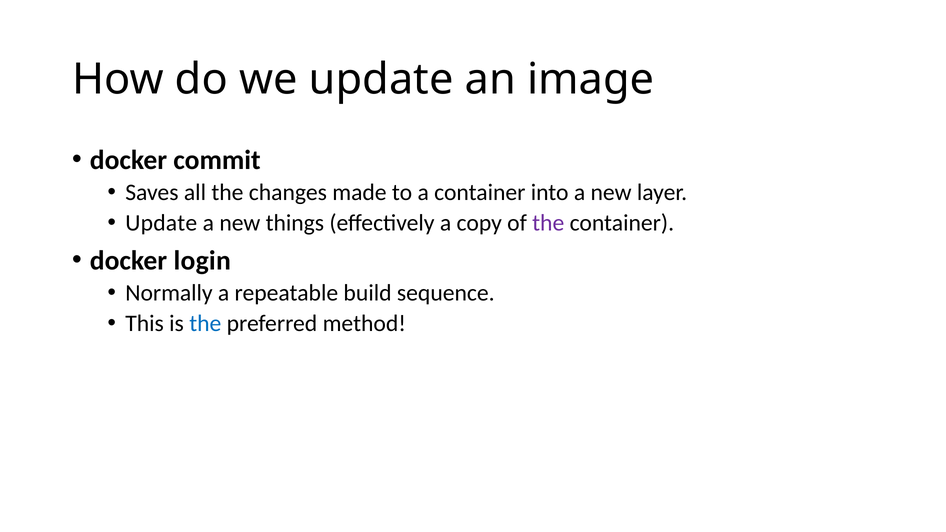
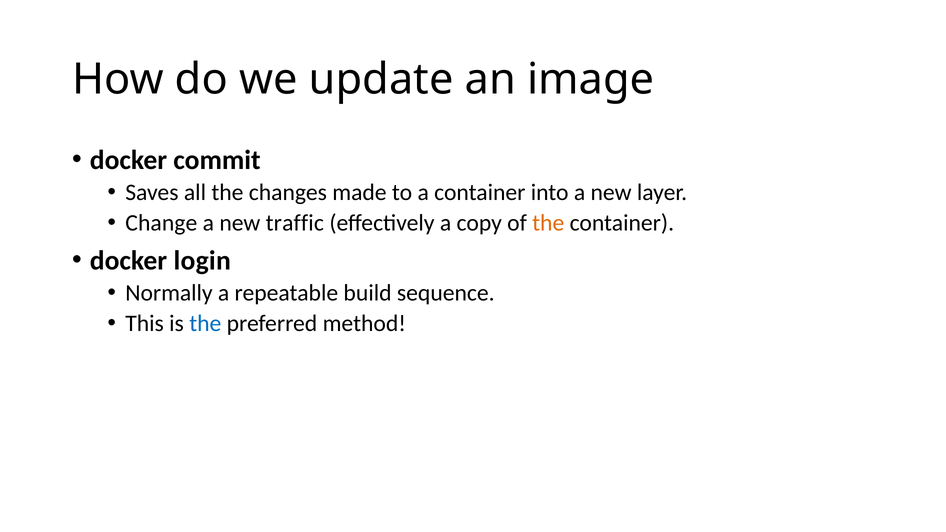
Update: Update -> Change (161, 223)
things: things -> traffic (295, 223)
the colour: purple -> orange (548, 223)
